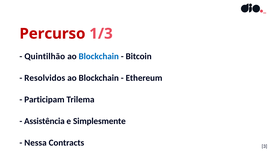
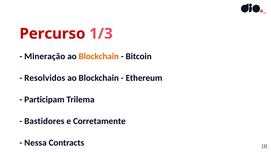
Quintilhão: Quintilhão -> Mineração (45, 56)
Blockchain colour: blue -> orange (99, 56)
Assistência: Assistência -> Bastidores (44, 121)
Simplesmente: Simplesmente -> Corretamente (99, 121)
